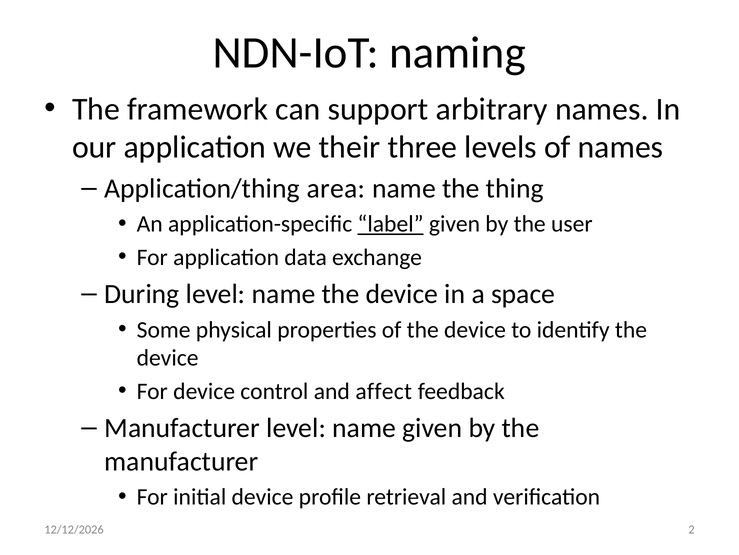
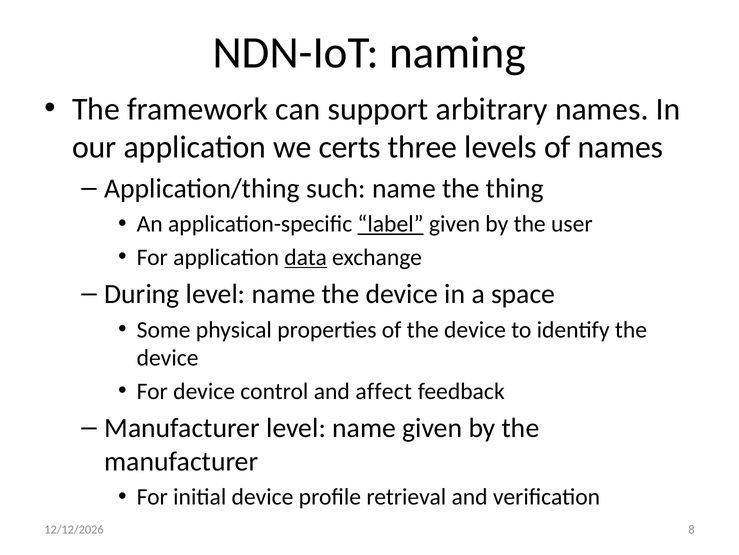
their: their -> certs (350, 147)
area: area -> such (336, 188)
data underline: none -> present (306, 257)
2: 2 -> 8 (692, 529)
